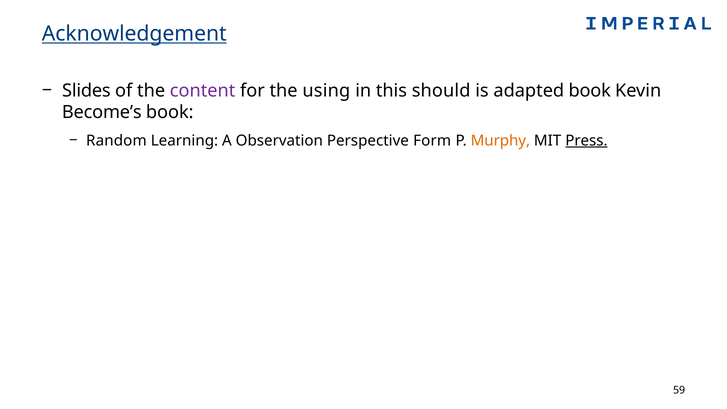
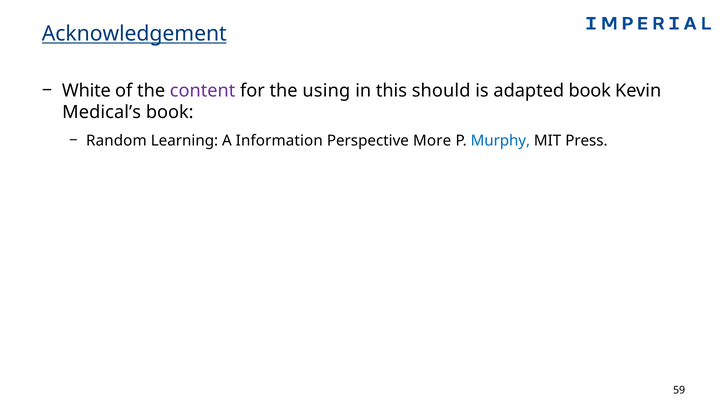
Slides: Slides -> White (86, 91)
Become’s: Become’s -> Medical’s (102, 112)
Observation: Observation -> Information (279, 141)
Form: Form -> More (432, 141)
Murphy colour: orange -> blue (500, 141)
Press underline: present -> none (586, 141)
